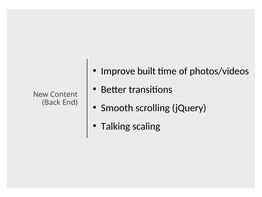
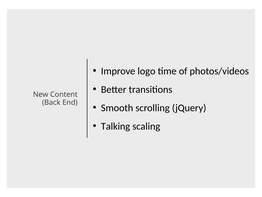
built: built -> logo (146, 71)
